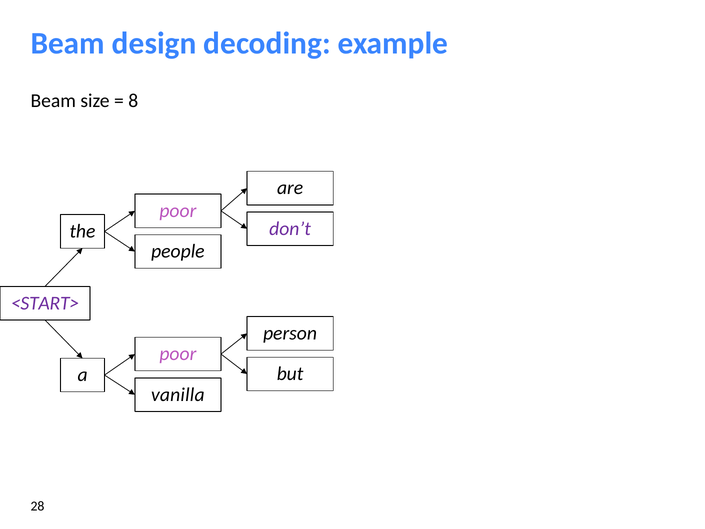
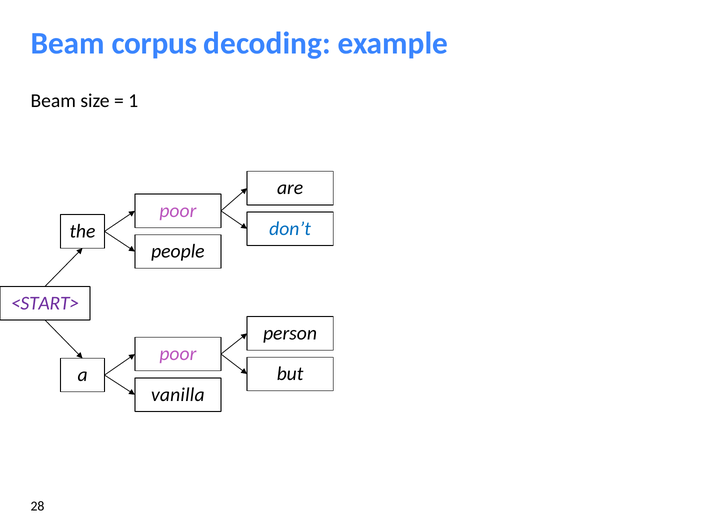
design: design -> corpus (154, 43)
8: 8 -> 1 (133, 101)
don’t colour: purple -> blue (290, 229)
